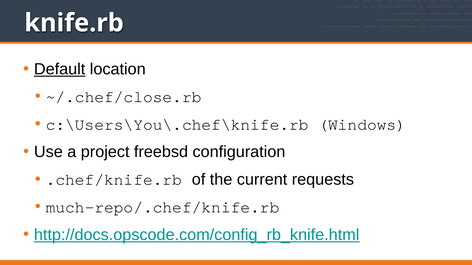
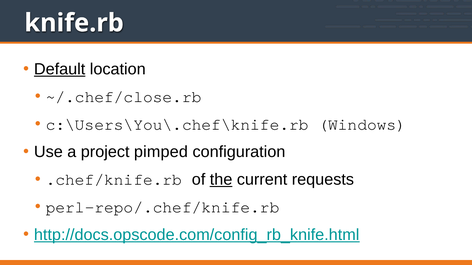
freebsd: freebsd -> pimped (161, 152)
the underline: none -> present (221, 180)
much-repo/.chef/knife.rb: much-repo/.chef/knife.rb -> perl-repo/.chef/knife.rb (163, 208)
